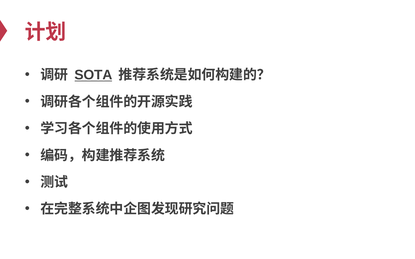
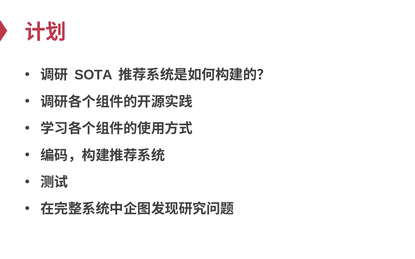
SOTA underline: present -> none (93, 75)
